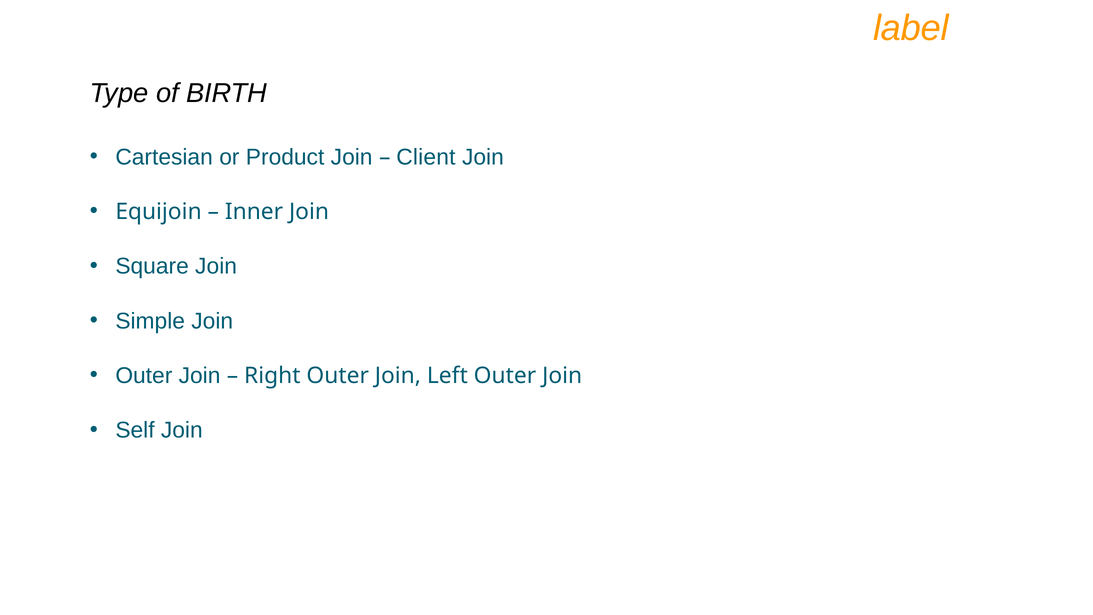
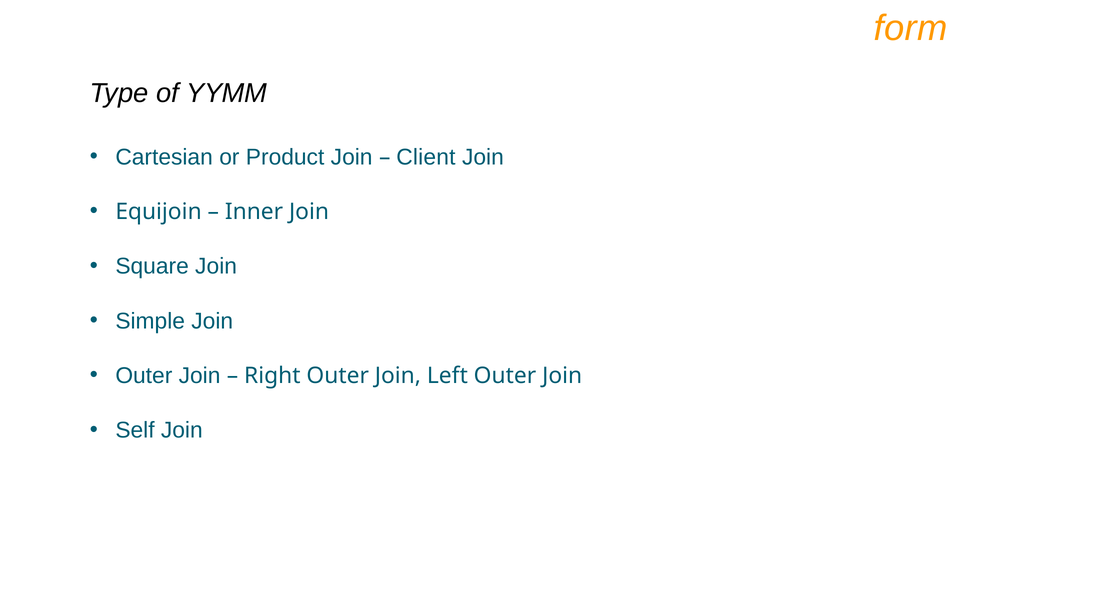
label: label -> form (911, 28)
BIRTH: BIRTH -> YYMM (227, 93)
